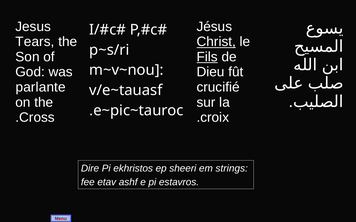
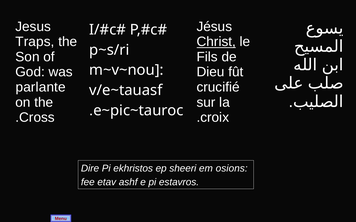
Tears: Tears -> Traps (35, 42)
Fils underline: present -> none (207, 57)
strings: strings -> osions (232, 169)
